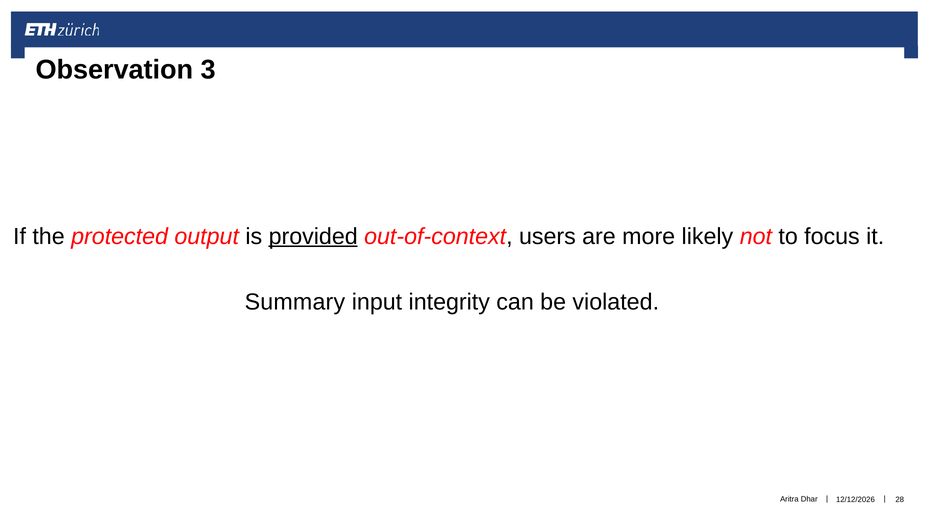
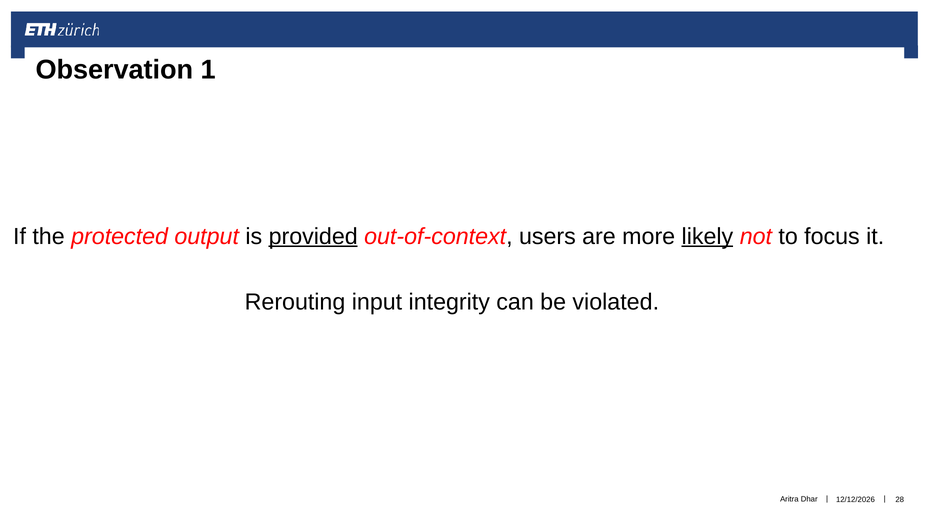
3: 3 -> 1 (208, 70)
likely underline: none -> present (707, 236)
Summary: Summary -> Rerouting (295, 302)
